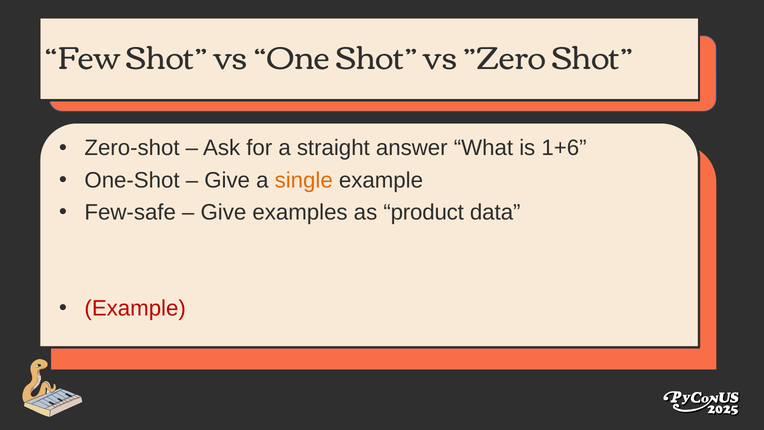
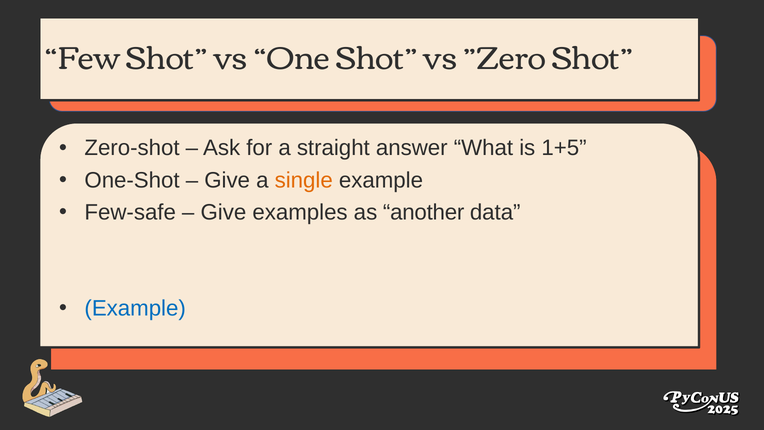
1+6: 1+6 -> 1+5 (564, 148)
product: product -> another (424, 212)
Example colour: red -> blue (135, 308)
